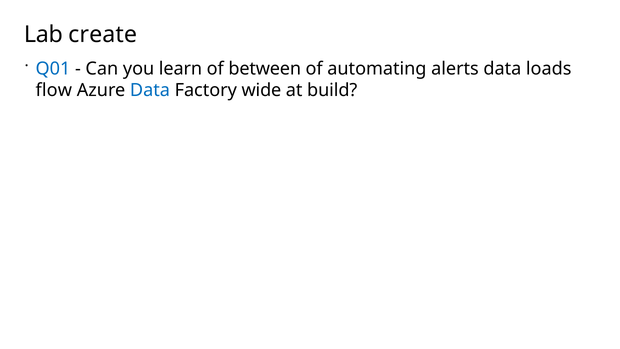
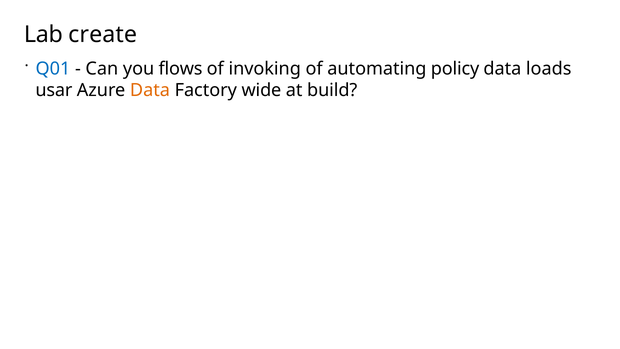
learn: learn -> flows (181, 69)
between: between -> invoking (265, 69)
alerts: alerts -> policy (455, 69)
flow: flow -> usar (54, 90)
Data colour: blue -> orange (150, 90)
